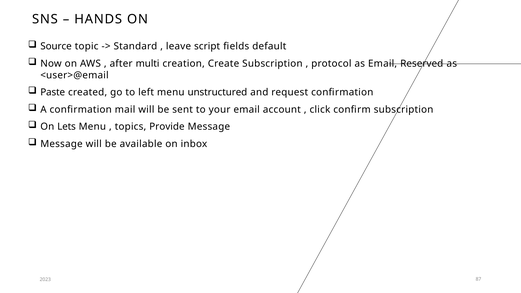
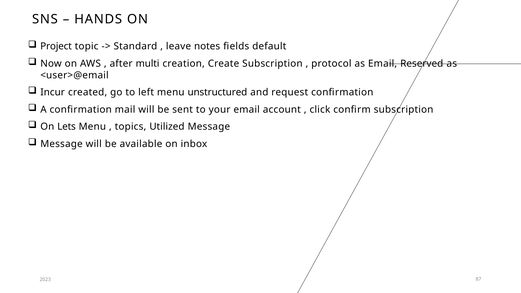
Source: Source -> Project (56, 46)
script: script -> notes (207, 46)
Paste: Paste -> Incur (53, 92)
Provide: Provide -> Utilized (167, 127)
